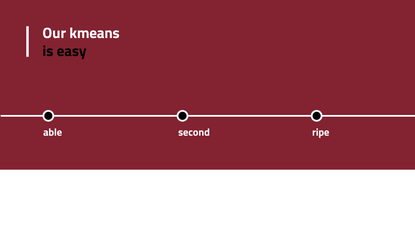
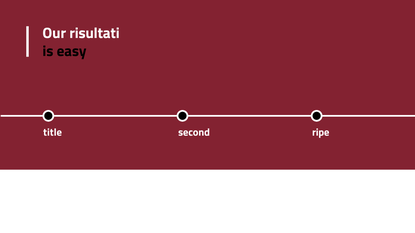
kmeans: kmeans -> risultati (95, 33)
able: able -> title (53, 133)
